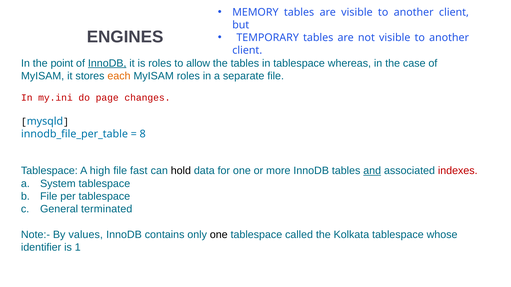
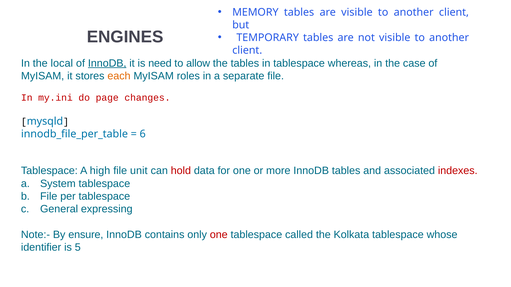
point: point -> local (62, 63)
is roles: roles -> need (160, 63)
8: 8 -> 6 (143, 134)
fast: fast -> unit (139, 171)
hold colour: black -> red (181, 171)
and underline: present -> none (372, 171)
terminated: terminated -> expressing (107, 209)
values: values -> ensure (86, 235)
one colour: black -> red (219, 235)
1: 1 -> 5 (78, 248)
